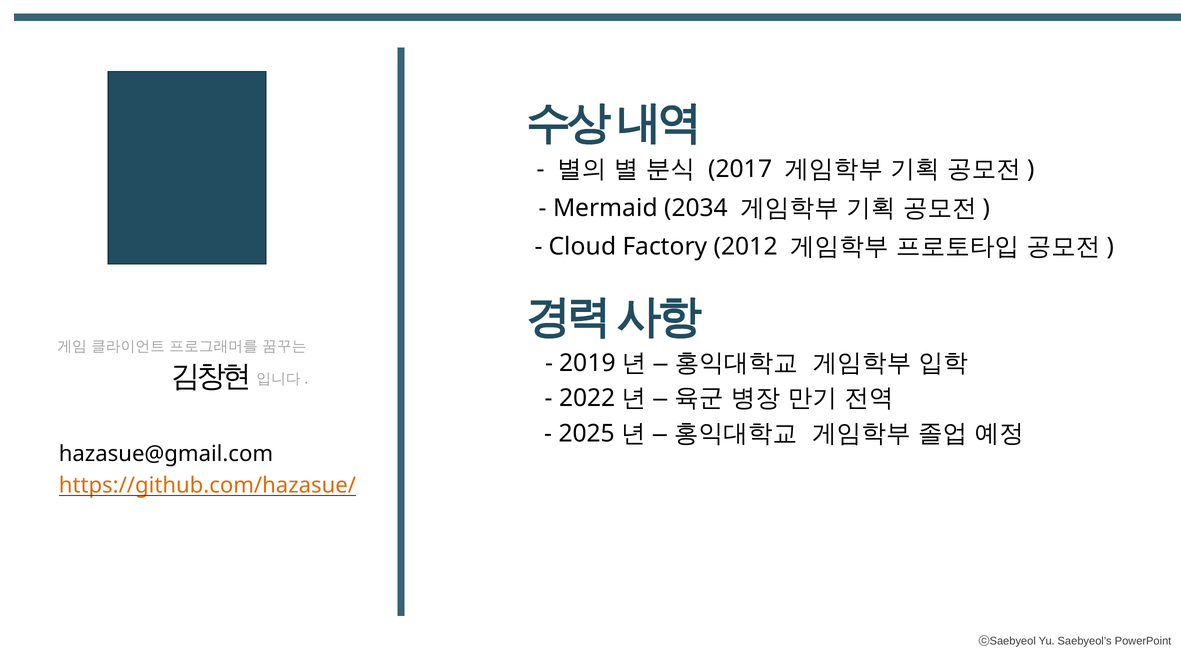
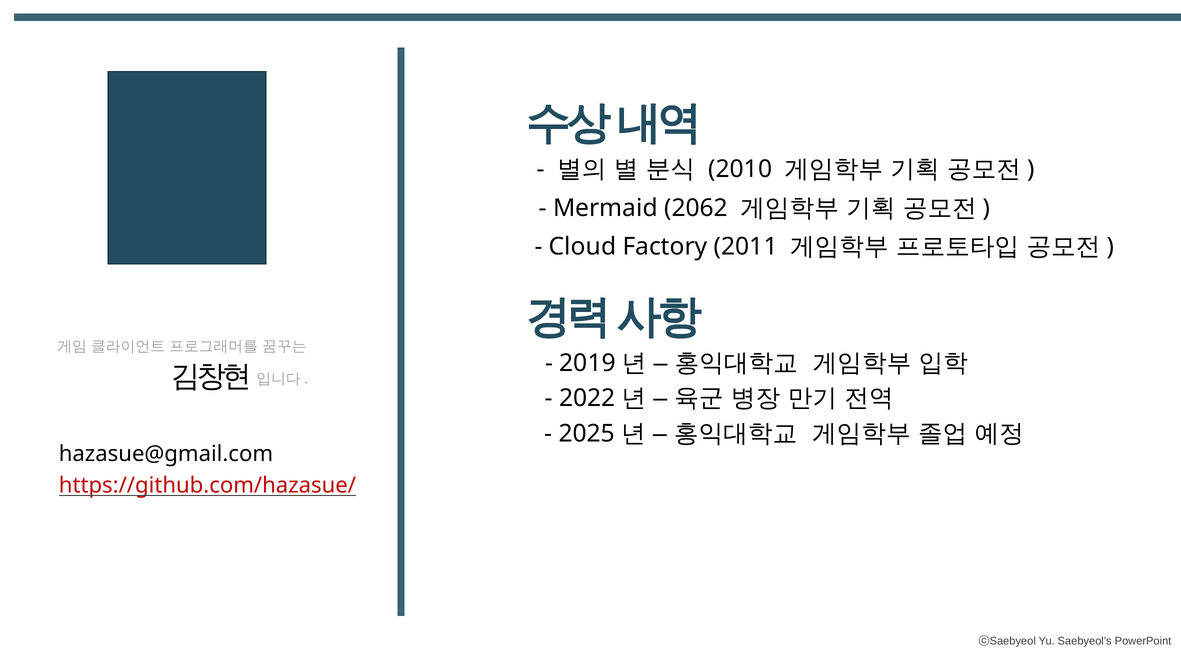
2017: 2017 -> 2010 (740, 169)
2034: 2034 -> 2062 (696, 208)
2012: 2012 -> 2011 (746, 247)
https://github.com/hazasue/ colour: orange -> red (207, 486)
